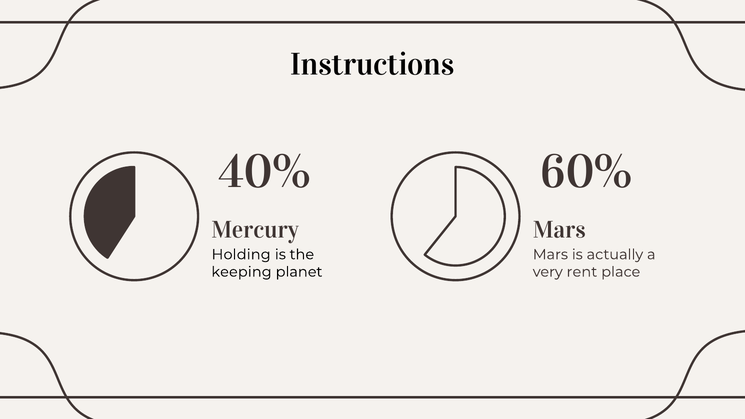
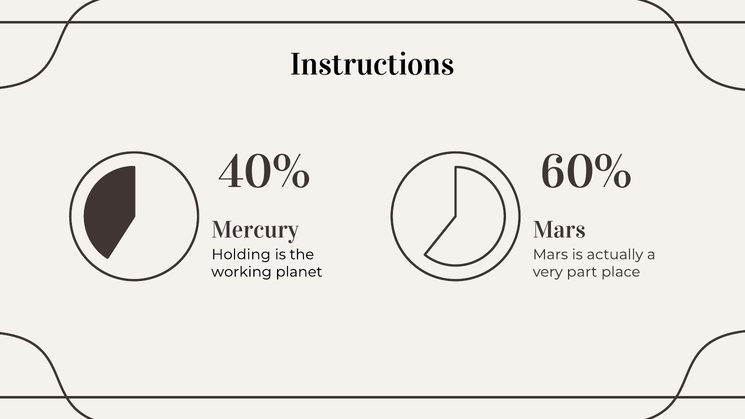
keeping: keeping -> working (242, 272)
rent: rent -> part (582, 272)
